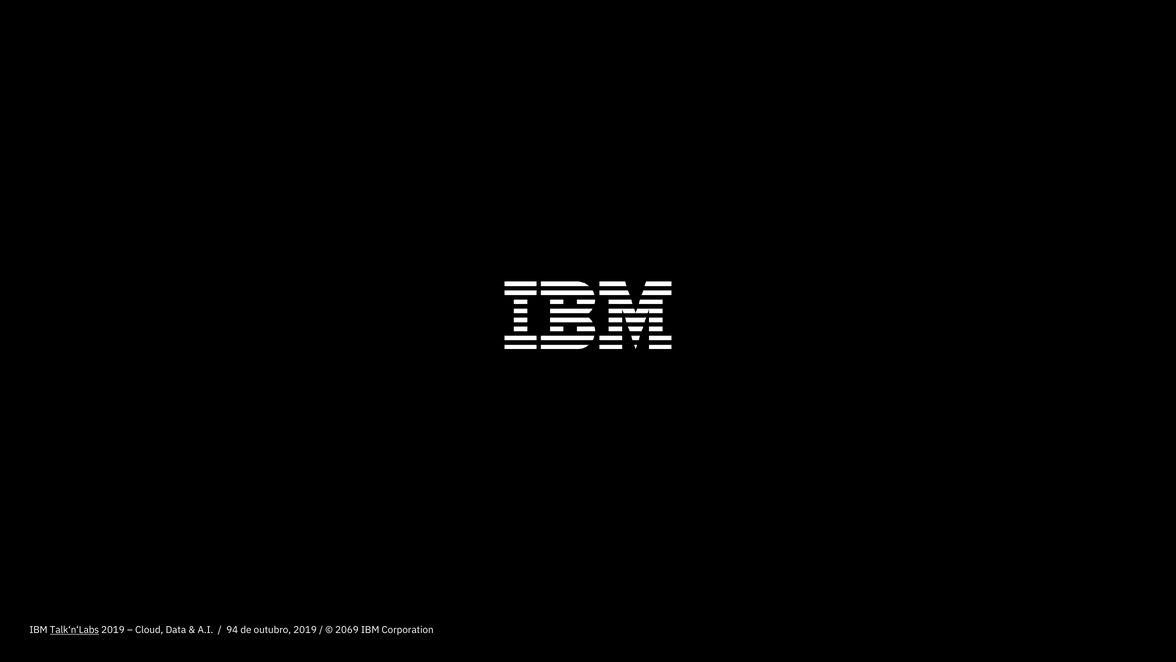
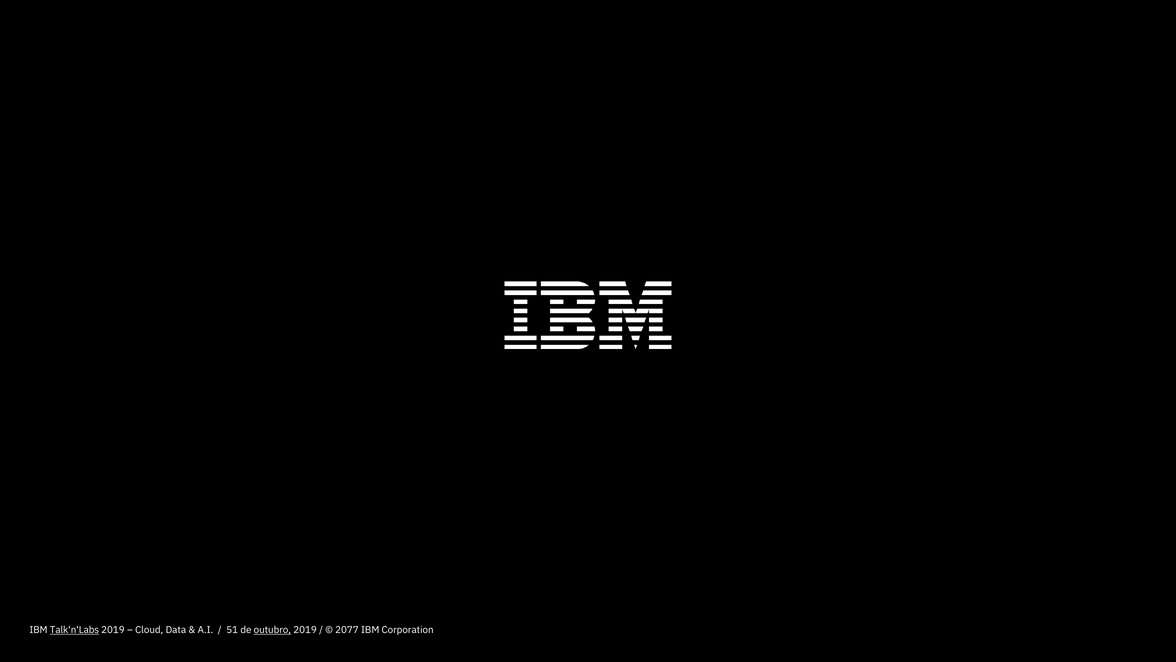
94: 94 -> 51 (232, 630)
outubro underline: none -> present (272, 630)
2069: 2069 -> 2077 (347, 630)
